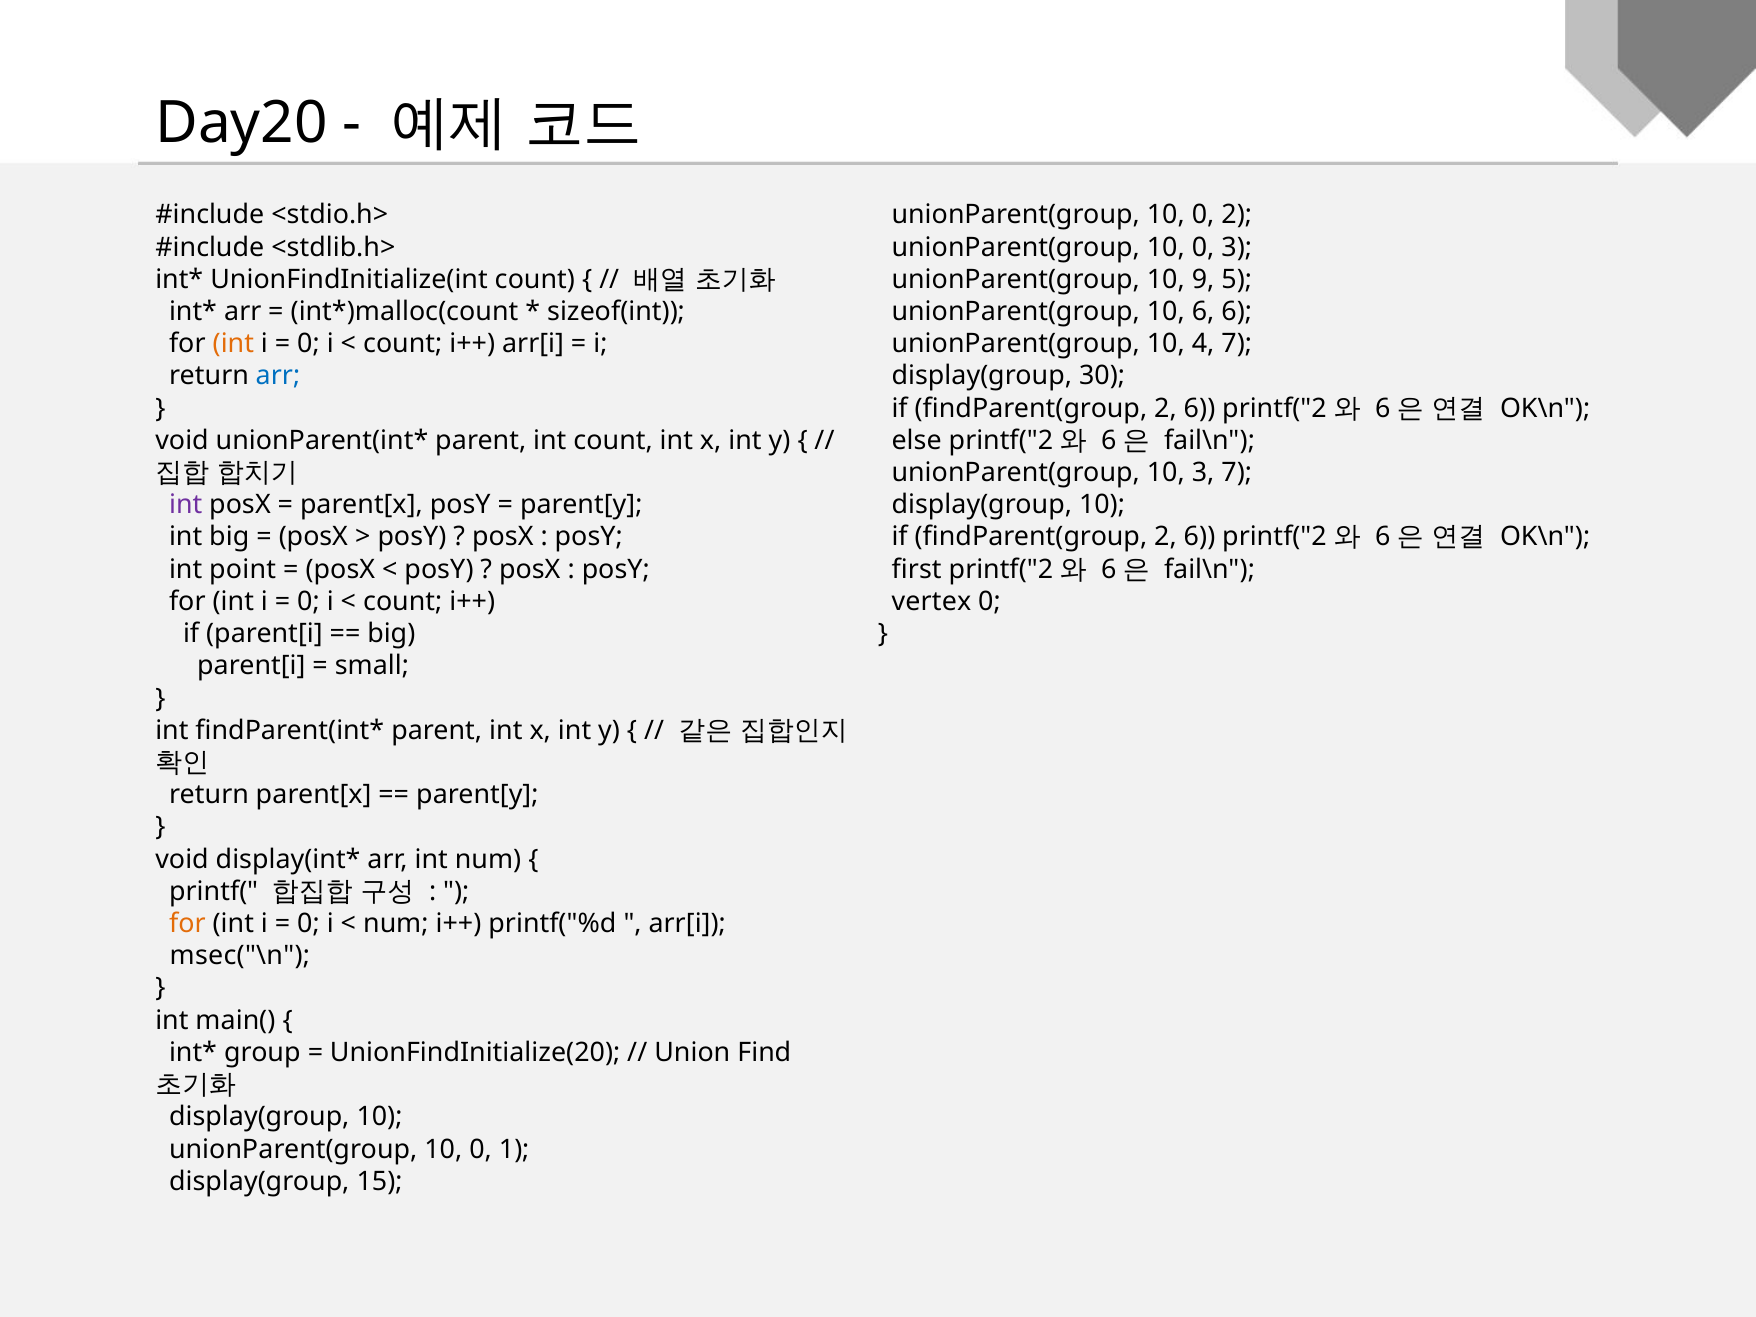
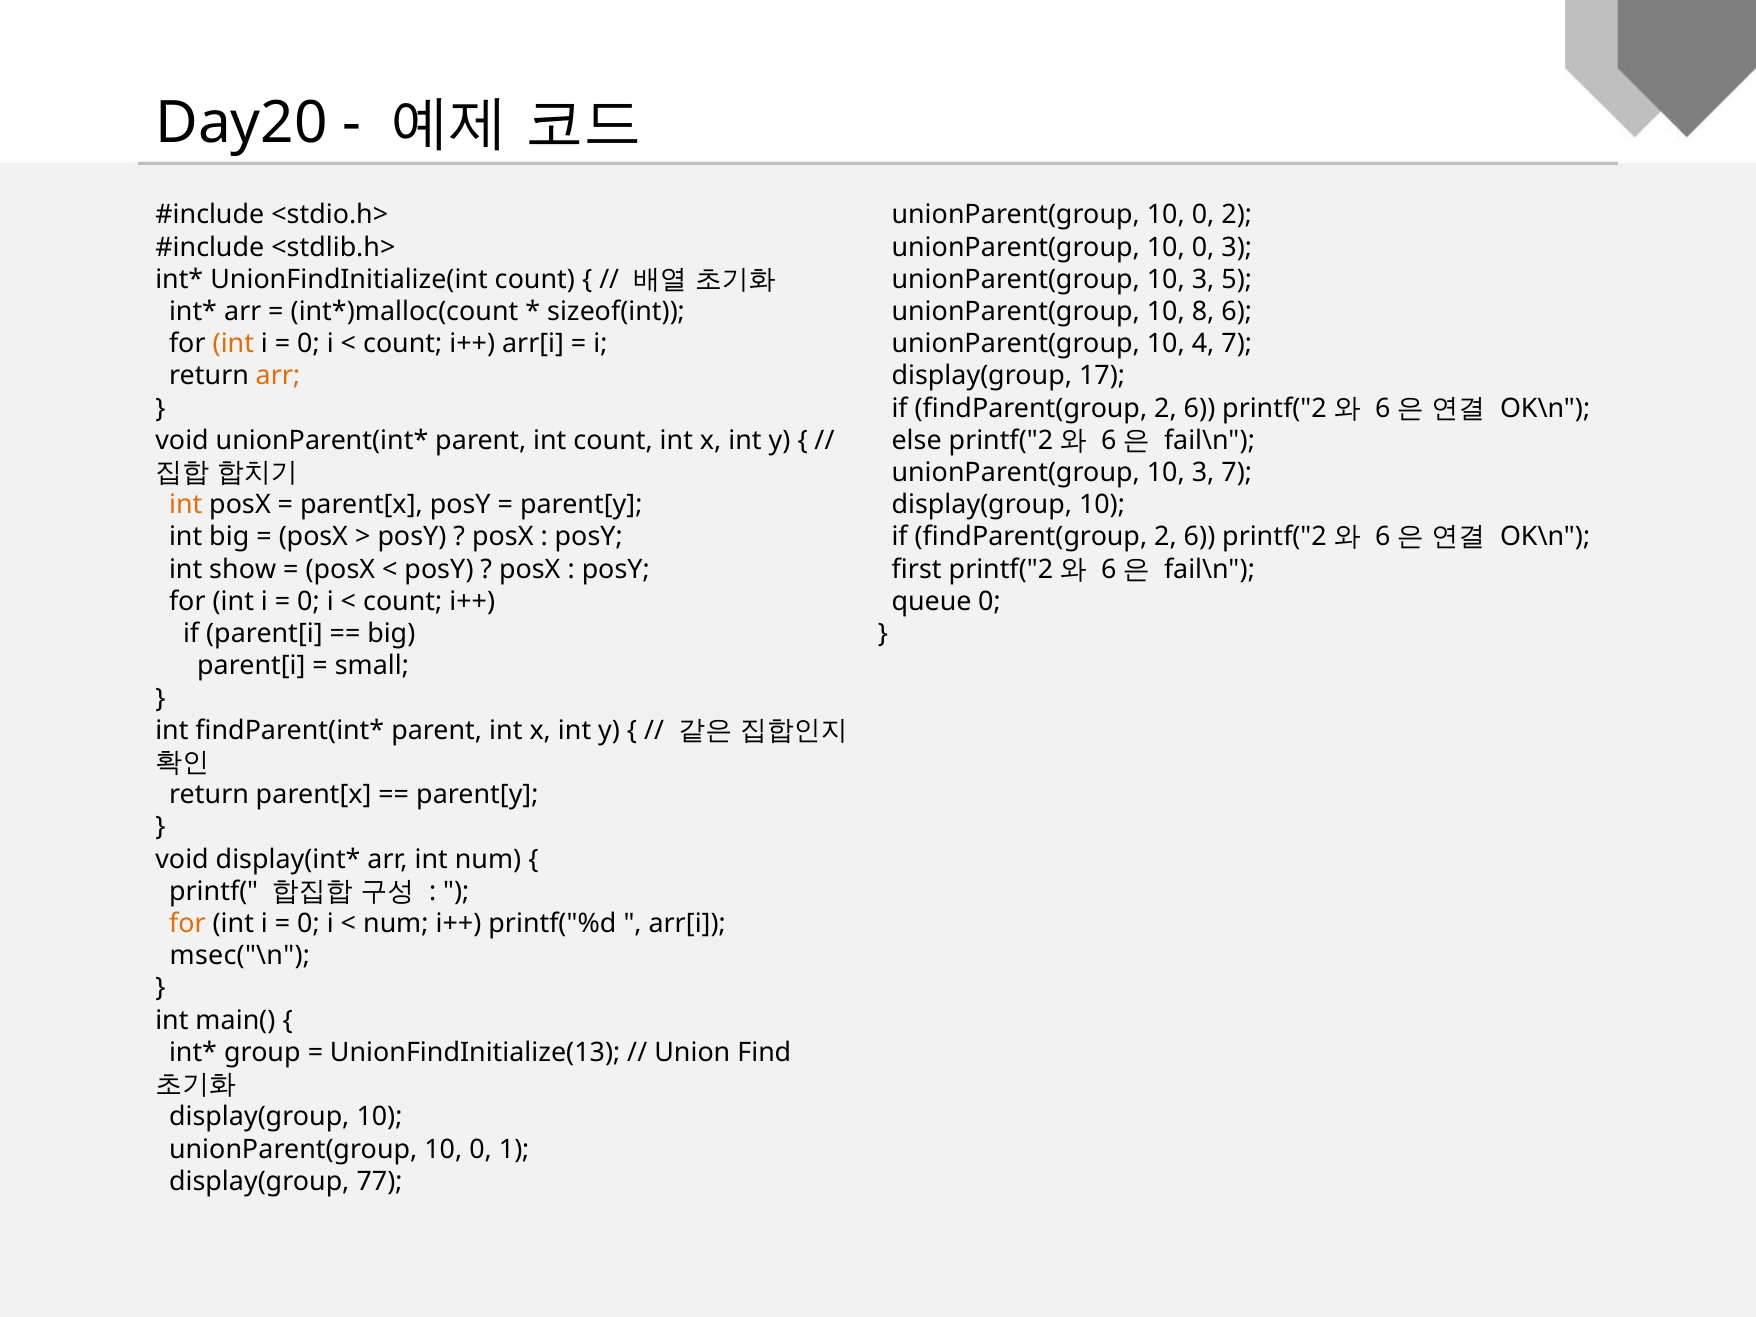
9: 9 -> 3 (1203, 279)
10 6: 6 -> 8 (1203, 312)
arr colour: blue -> orange (278, 376)
30: 30 -> 17 (1102, 376)
int colour: purple -> orange (186, 505)
point: point -> show (243, 569)
vertex: vertex -> queue (932, 602)
UnionFindInitialize(20: UnionFindInitialize(20 -> UnionFindInitialize(13 (475, 1053)
15: 15 -> 77 (380, 1181)
